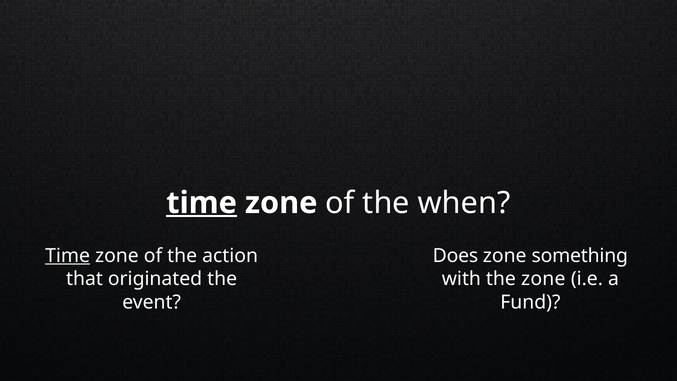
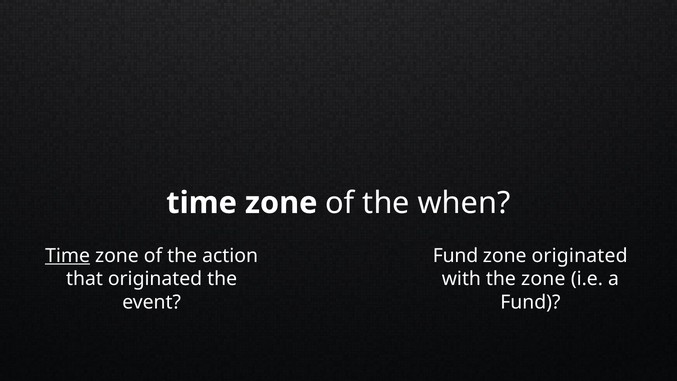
time underline: present -> none (202, 203)
Does: Does -> Fund (455, 256)
zone something: something -> originated (580, 256)
